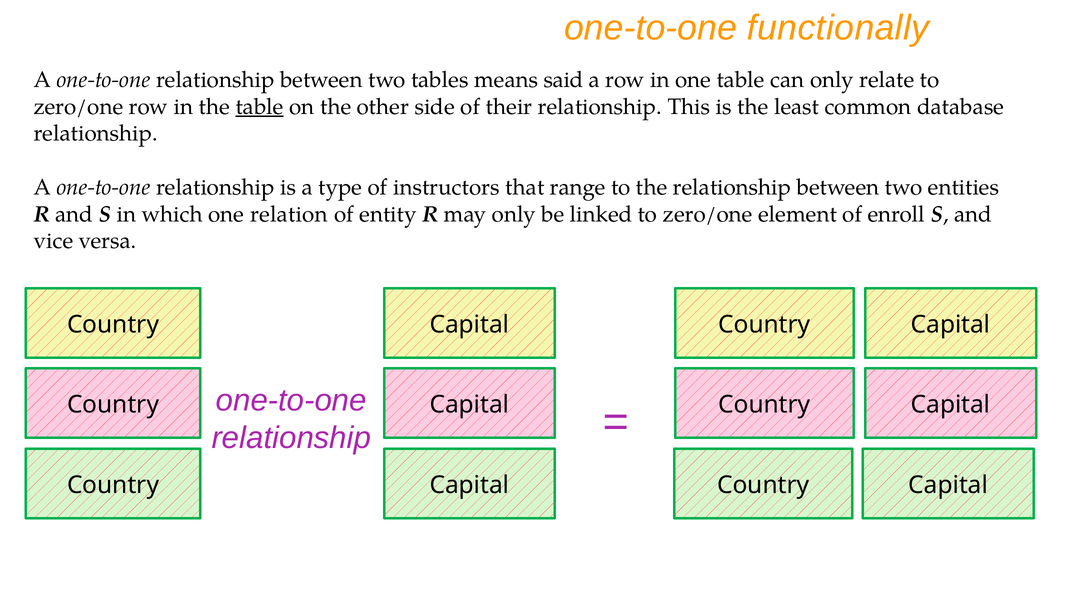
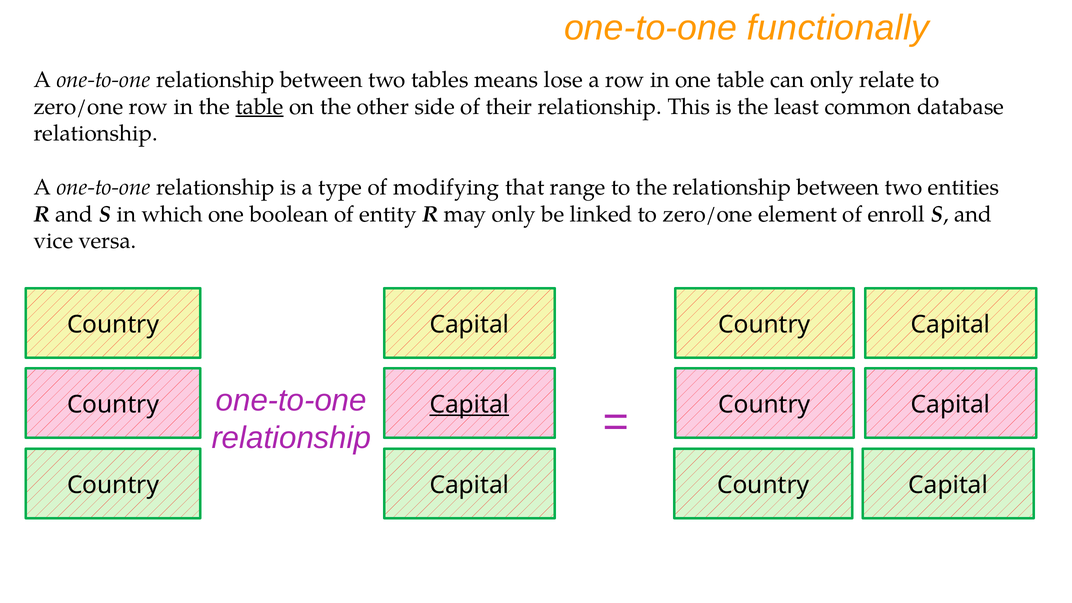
said: said -> lose (563, 80)
instructors: instructors -> modifying (446, 187)
relation: relation -> boolean (289, 214)
Capital underline: none -> present (469, 405)
